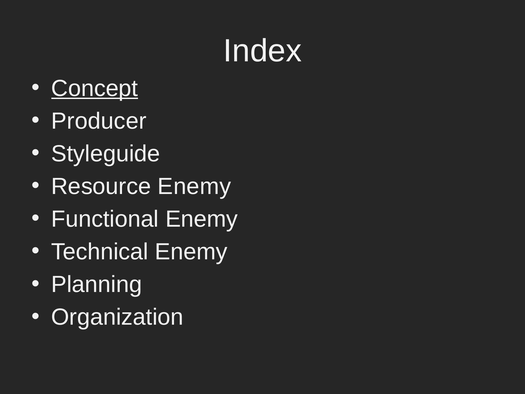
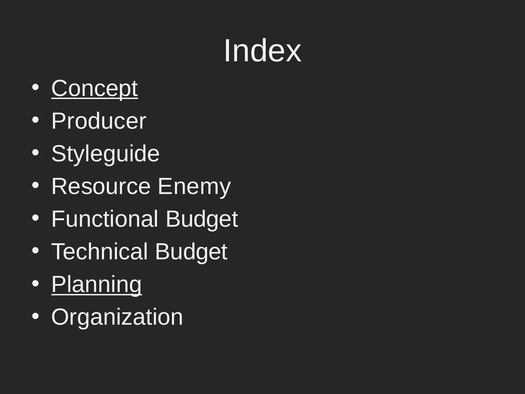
Functional Enemy: Enemy -> Budget (202, 219)
Technical Enemy: Enemy -> Budget (191, 252)
Planning underline: none -> present (97, 284)
